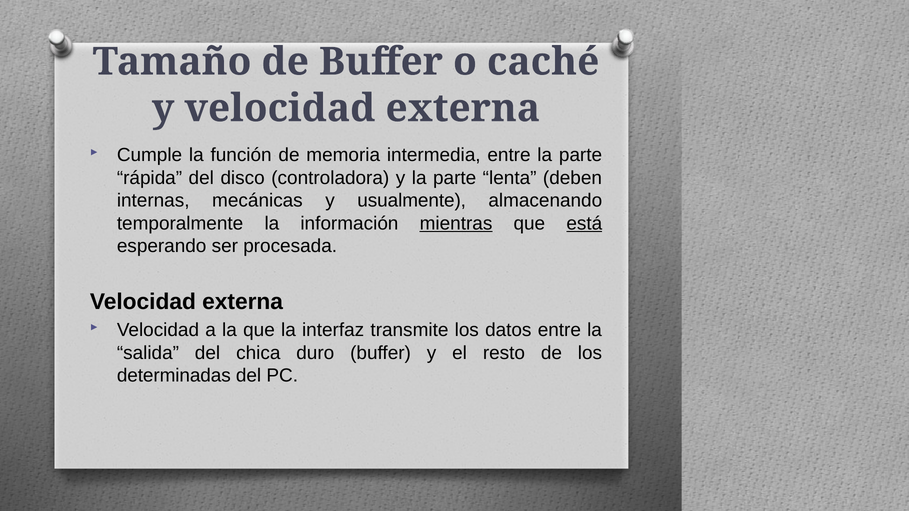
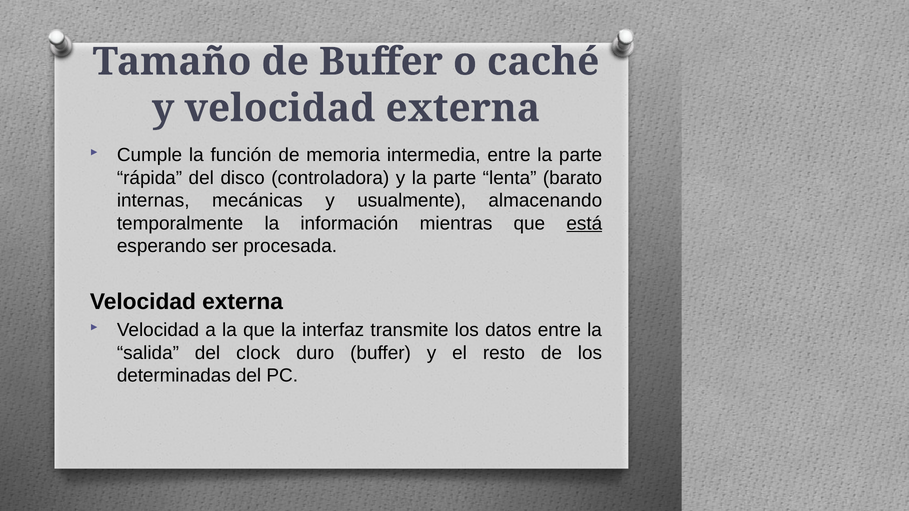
deben: deben -> barato (573, 178)
mientras underline: present -> none (456, 223)
chica: chica -> clock (258, 353)
